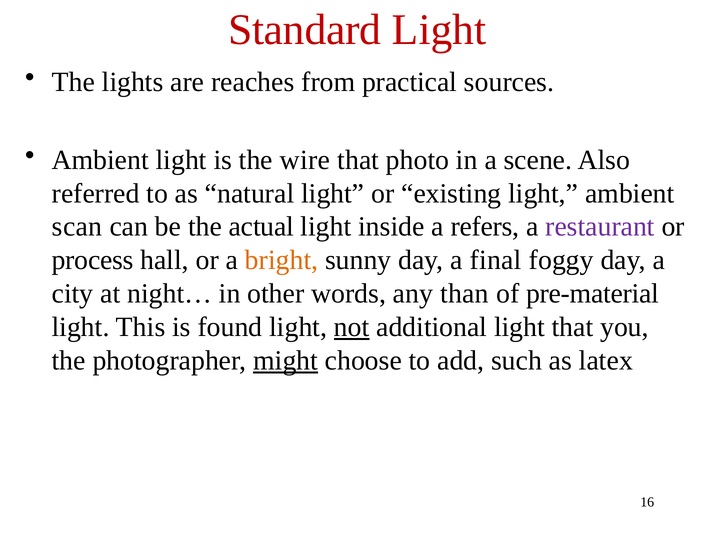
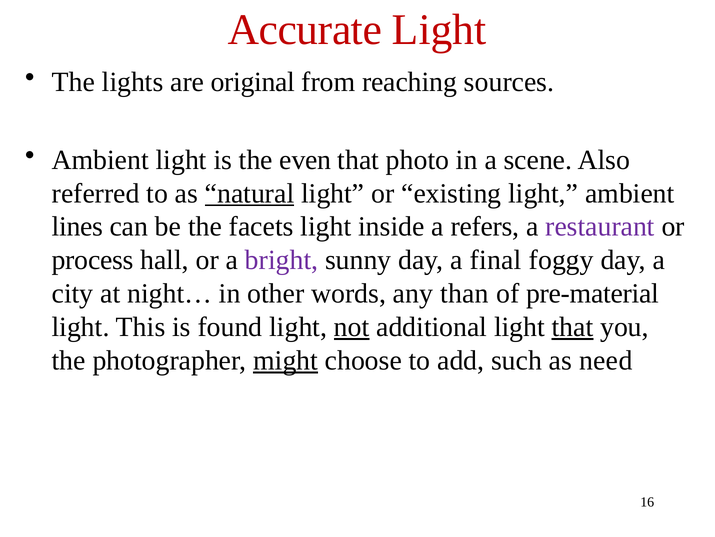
Standard: Standard -> Accurate (305, 30)
reaches: reaches -> original (253, 82)
practical: practical -> reaching (410, 82)
wire: wire -> even (305, 160)
natural underline: none -> present (250, 193)
scan: scan -> lines (77, 226)
actual: actual -> facets (261, 226)
bright colour: orange -> purple (282, 260)
that underline: none -> present (573, 327)
latex: latex -> need (606, 360)
